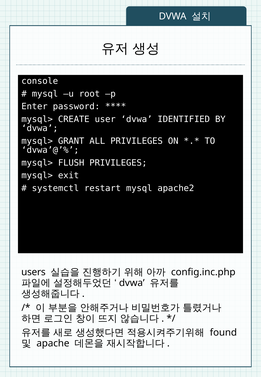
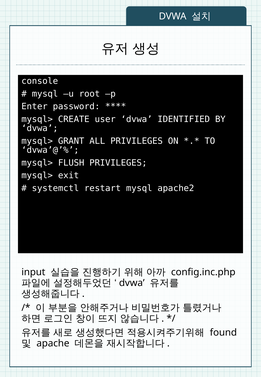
users: users -> input (33, 272)
